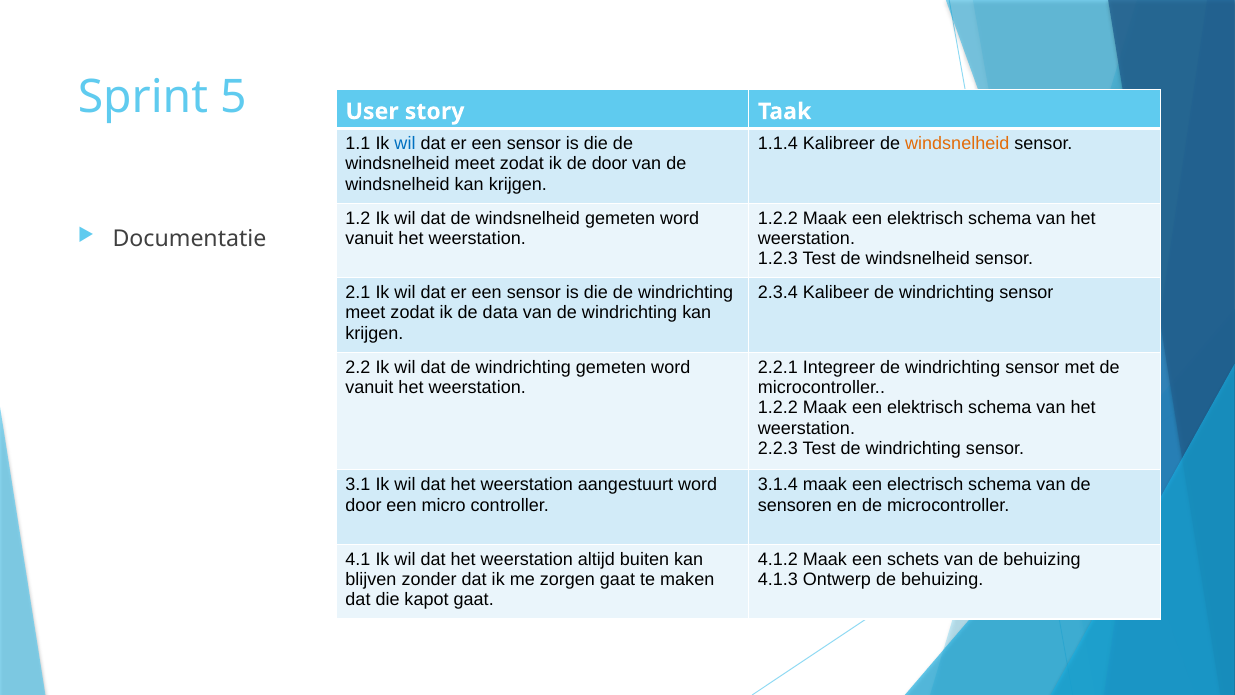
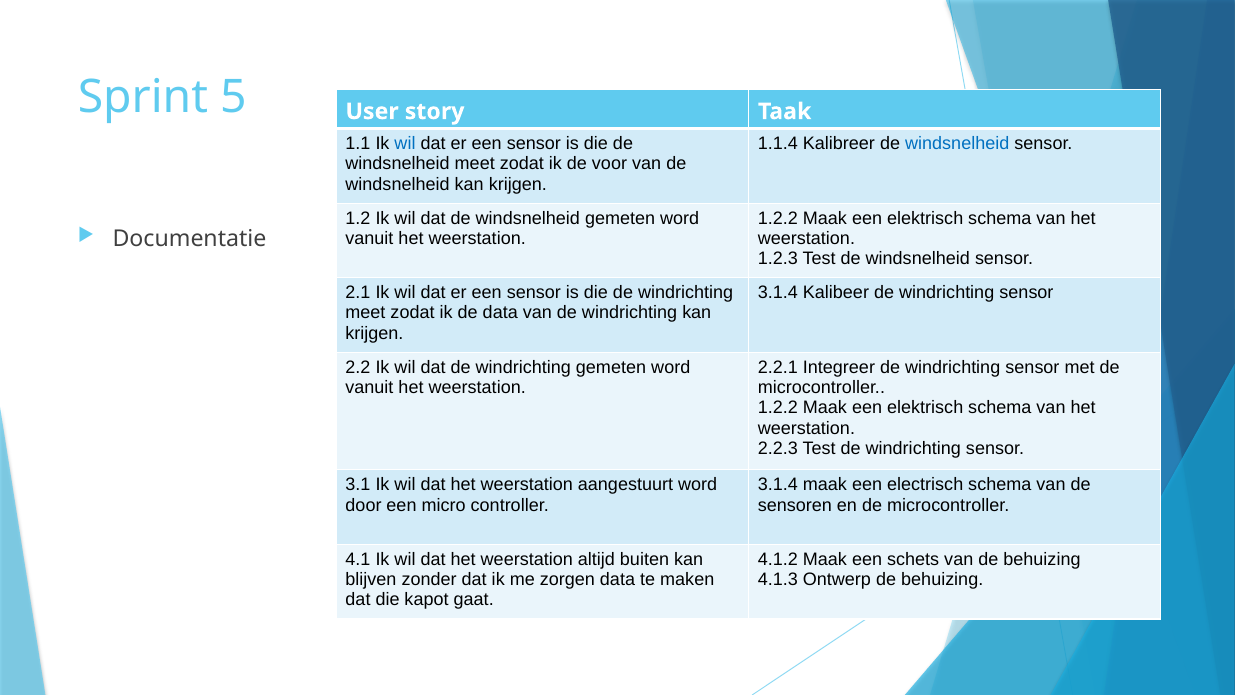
windsnelheid colour: orange -> blue (957, 143)
de door: door -> voor (610, 164)
2.3.4: 2.3.4 -> 3.1.4 (778, 293)
zorgen gaat: gaat -> data (618, 579)
